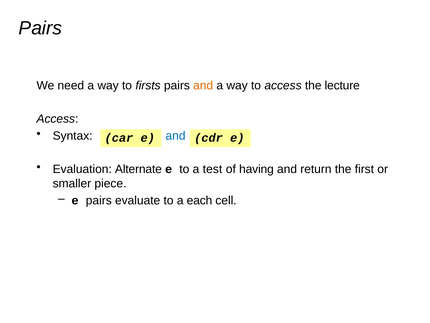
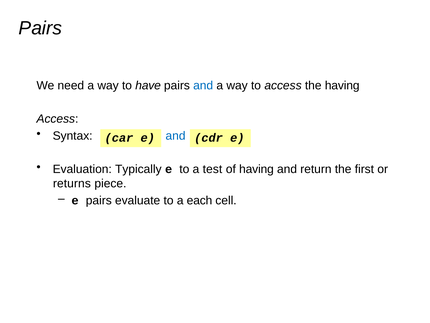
firsts: firsts -> have (148, 85)
and colour: orange -> blue (203, 85)
the lecture: lecture -> having (342, 85)
Alternate: Alternate -> Typically (138, 169)
smaller: smaller -> returns (72, 183)
